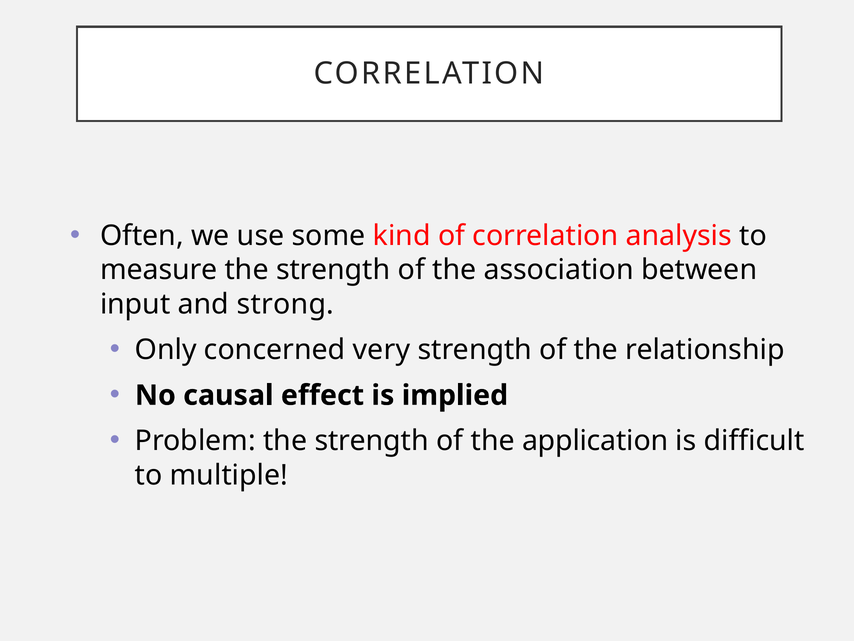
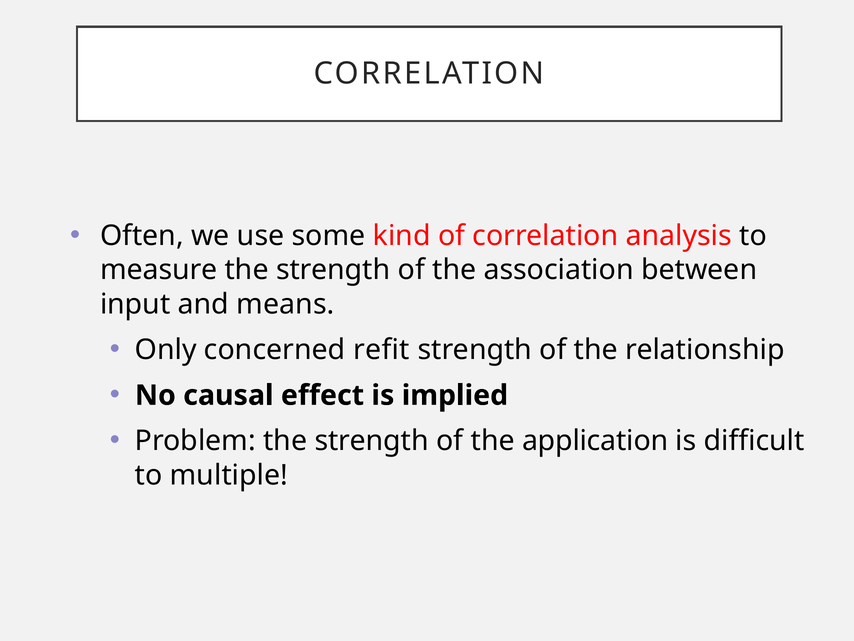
strong: strong -> means (285, 304)
very: very -> refit (381, 350)
